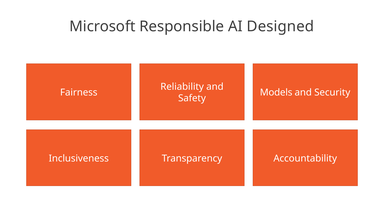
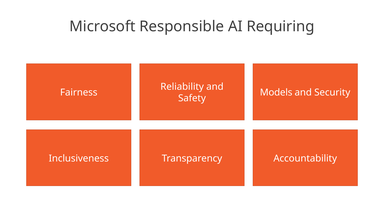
Designed: Designed -> Requiring (281, 26)
